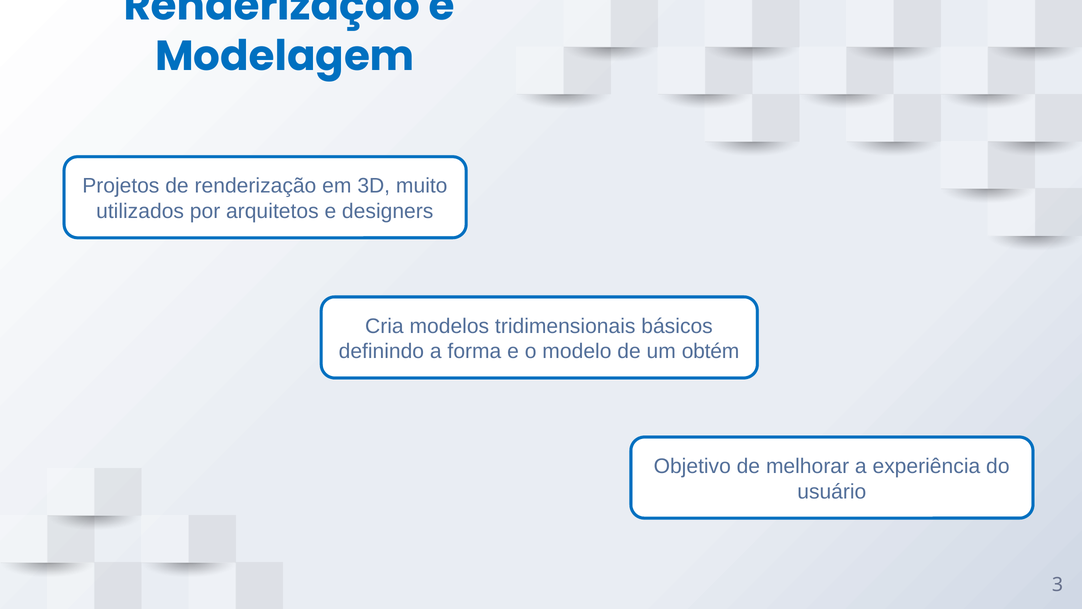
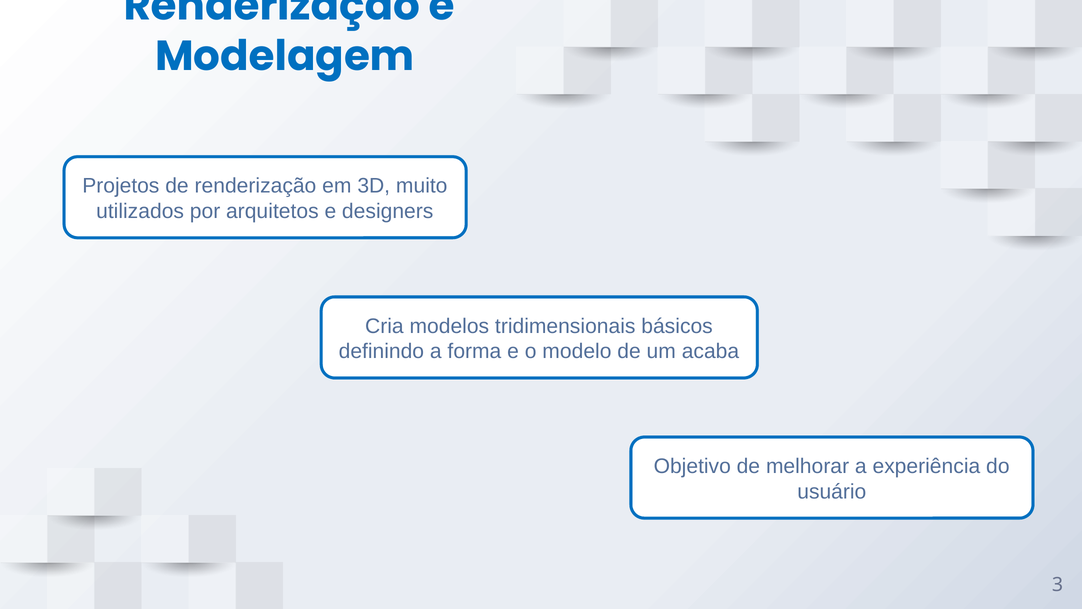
obtém: obtém -> acaba (710, 351)
